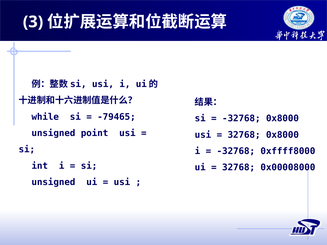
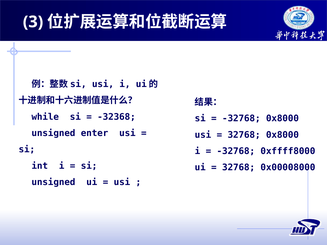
-79465: -79465 -> -32368 (116, 117)
point: point -> enter (95, 133)
